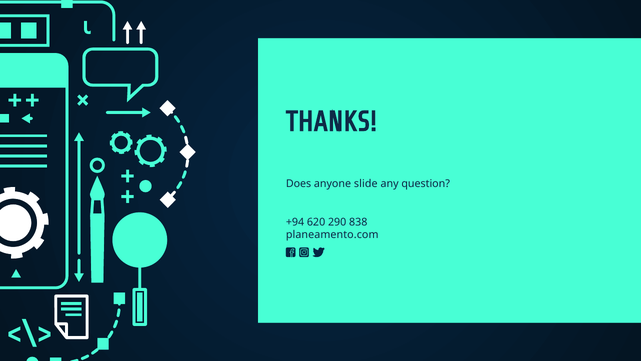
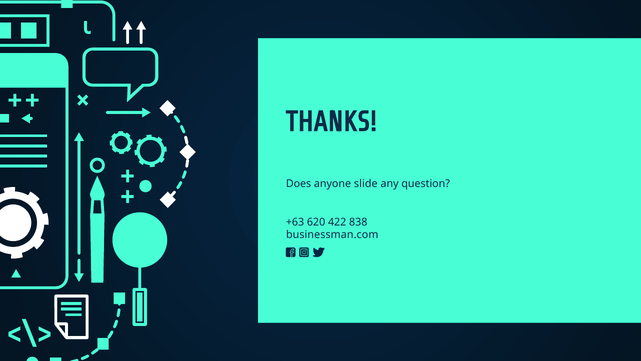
+94: +94 -> +63 (295, 222)
290: 290 -> 422 (337, 222)
planeamento.com: planeamento.com -> businessman.com (332, 235)
